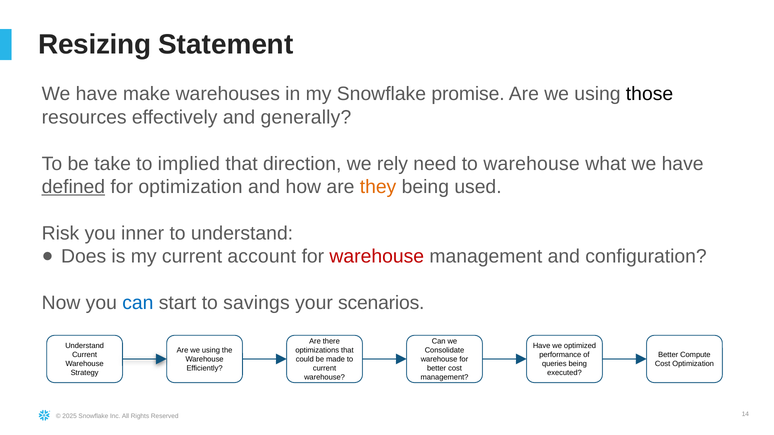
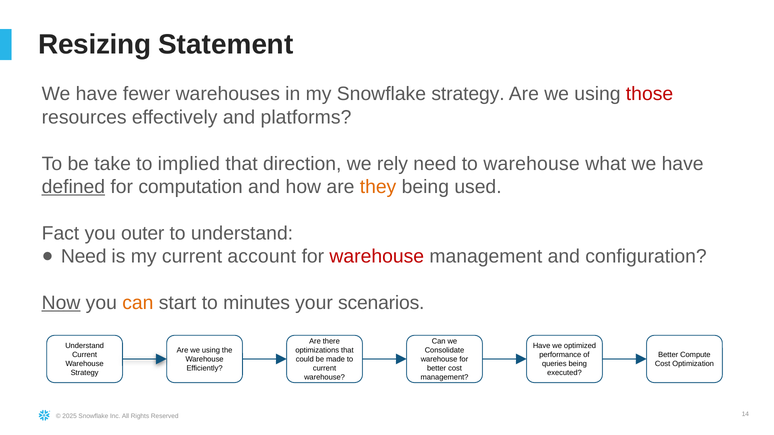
make: make -> fewer (147, 94)
Snowflake promise: promise -> strategy (468, 94)
those colour: black -> red (650, 94)
generally: generally -> platforms (306, 117)
for optimization: optimization -> computation (191, 187)
Risk: Risk -> Fact (60, 233)
inner: inner -> outer (143, 233)
Does: Does -> Need (84, 257)
Now underline: none -> present (61, 303)
can colour: blue -> orange (138, 303)
savings: savings -> minutes (257, 303)
